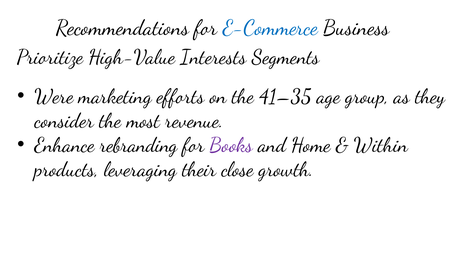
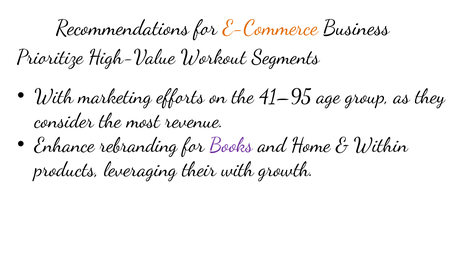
E-Commerce colour: blue -> orange (270, 28)
Interests: Interests -> Workout (214, 57)
Were: Were -> With (54, 96)
41–35: 41–35 -> 41–95 (285, 96)
their close: close -> with (238, 169)
